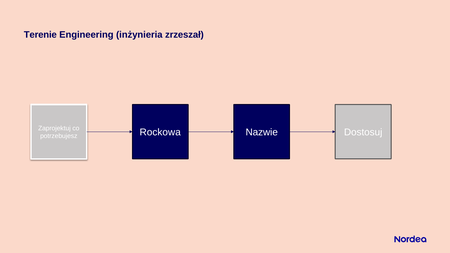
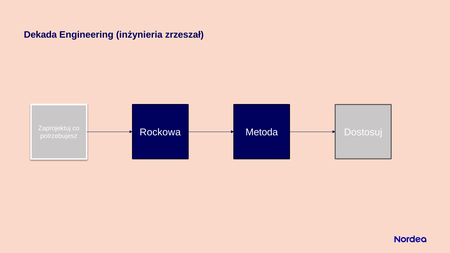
Terenie: Terenie -> Dekada (40, 35)
Nazwie: Nazwie -> Metoda (262, 132)
